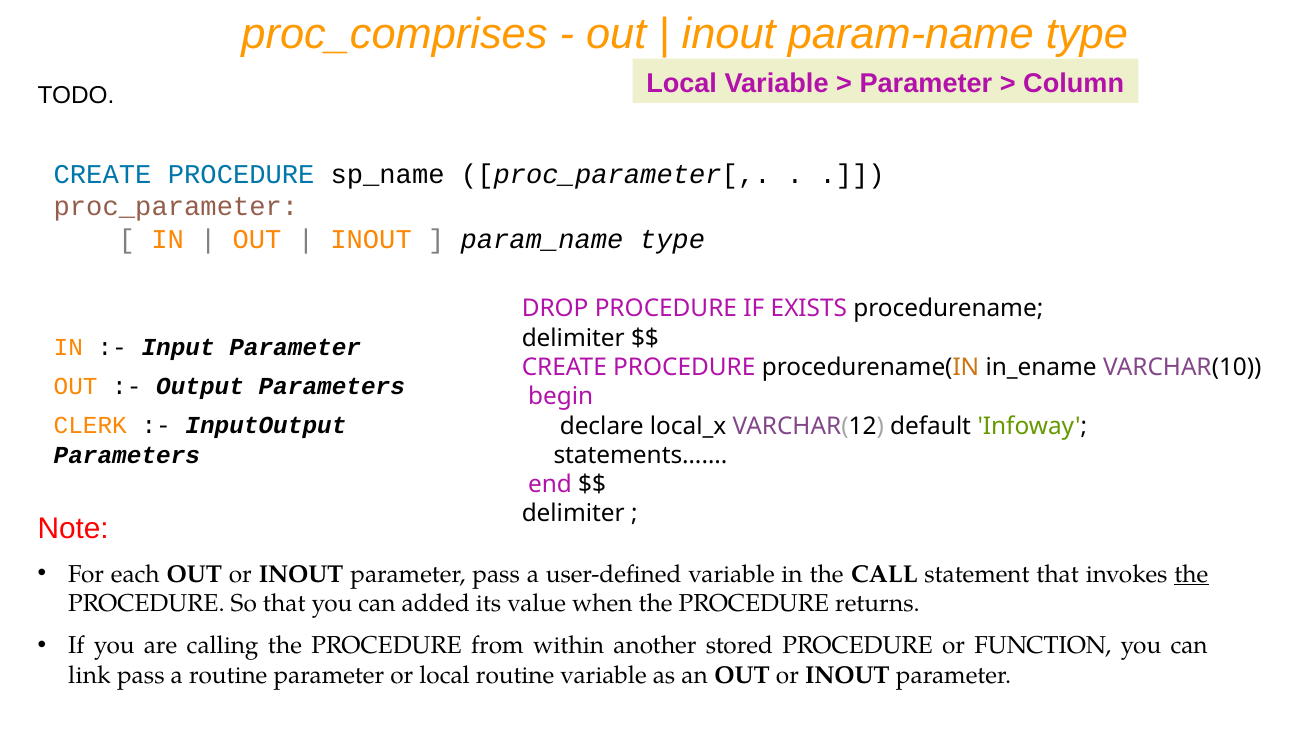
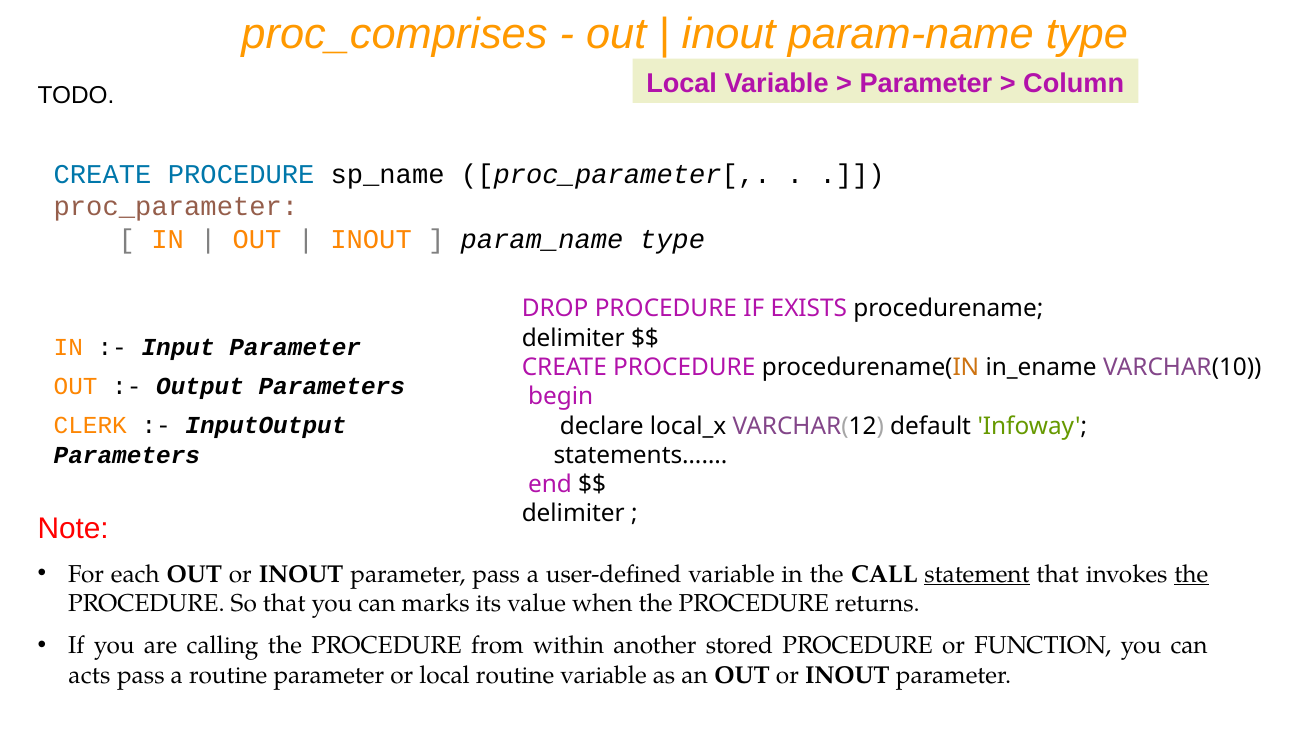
statement underline: none -> present (977, 574)
added: added -> marks (436, 603)
link: link -> acts (89, 675)
